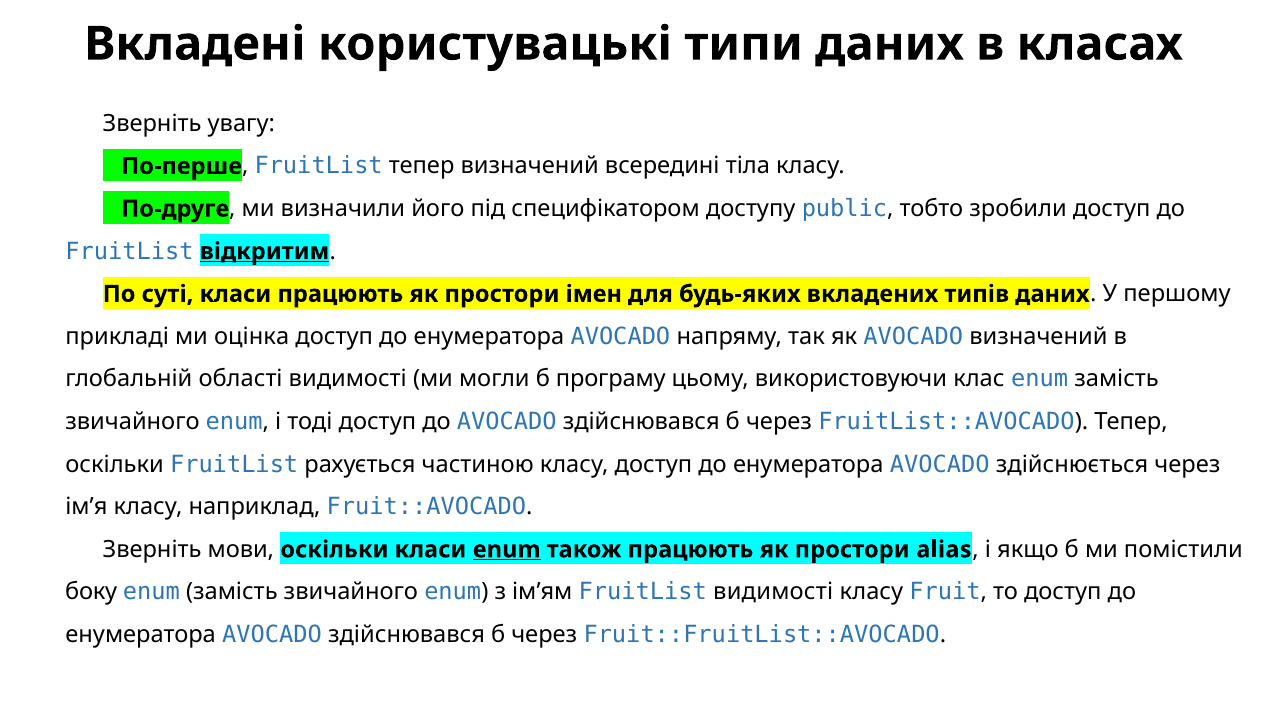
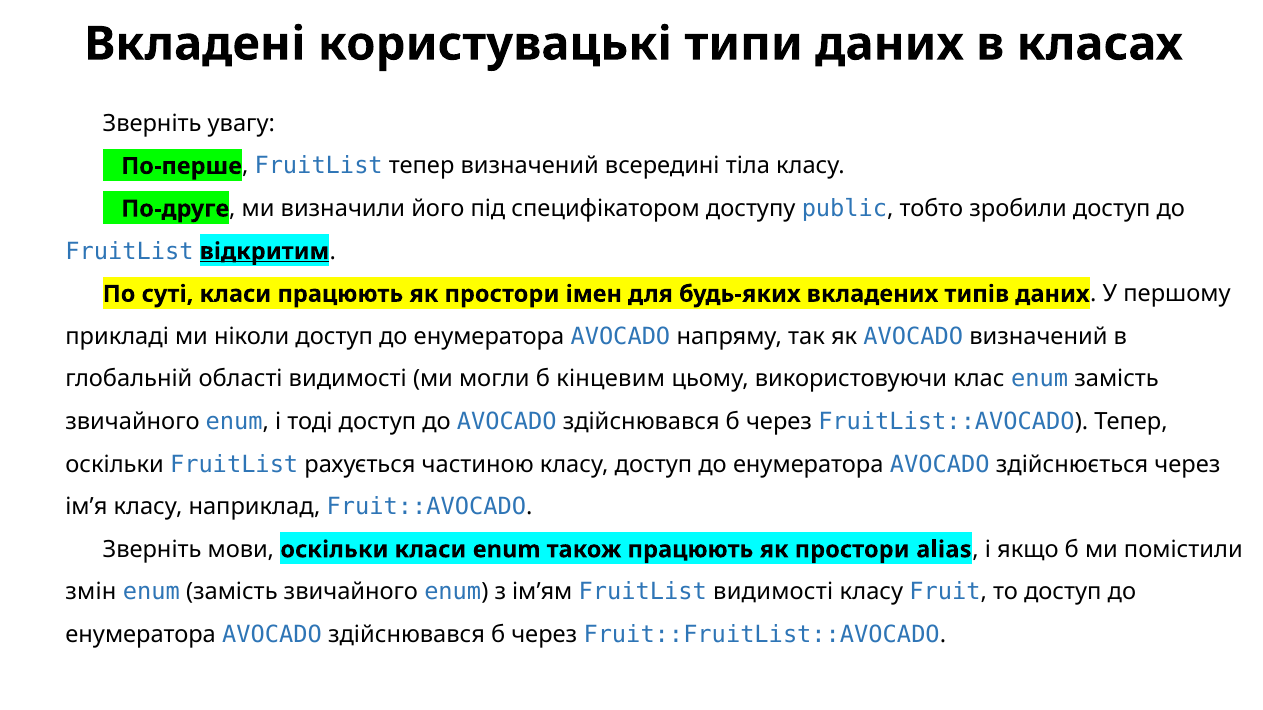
оцінка: оцінка -> ніколи (252, 337)
програму: програму -> кінцевим (611, 379)
enum underline: present -> none (507, 550)
боку: боку -> змін (91, 593)
